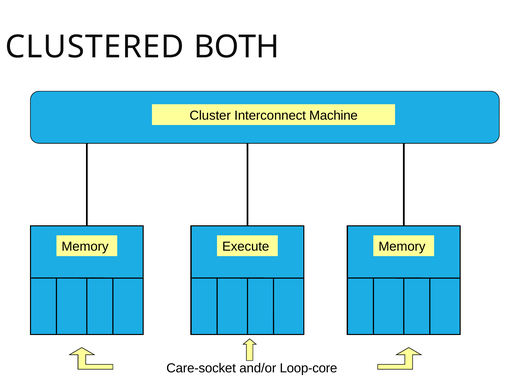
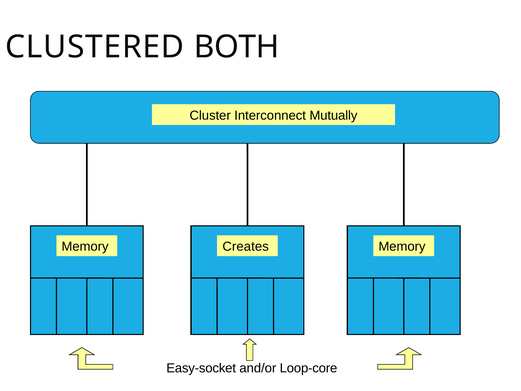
Machine: Machine -> Mutually (333, 115)
Execute: Execute -> Creates (246, 247)
Care-socket: Care-socket -> Easy-socket (201, 368)
